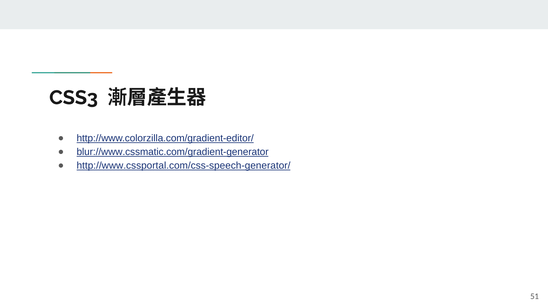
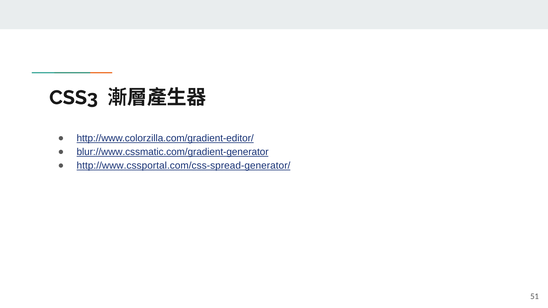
http://www.cssportal.com/css-speech-generator/: http://www.cssportal.com/css-speech-generator/ -> http://www.cssportal.com/css-spread-generator/ (183, 166)
